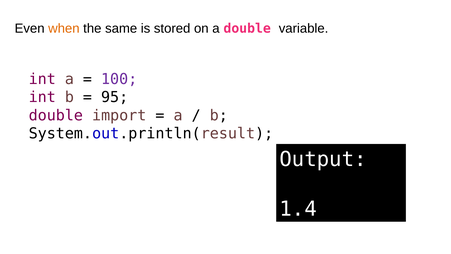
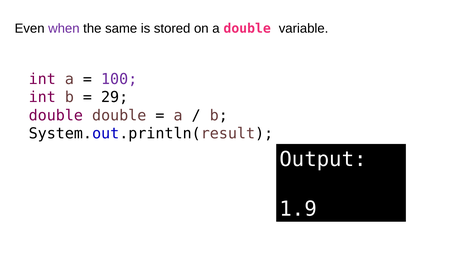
when colour: orange -> purple (64, 28)
95: 95 -> 29 (115, 97)
double import: import -> double (119, 115)
1.4: 1.4 -> 1.9 (298, 209)
